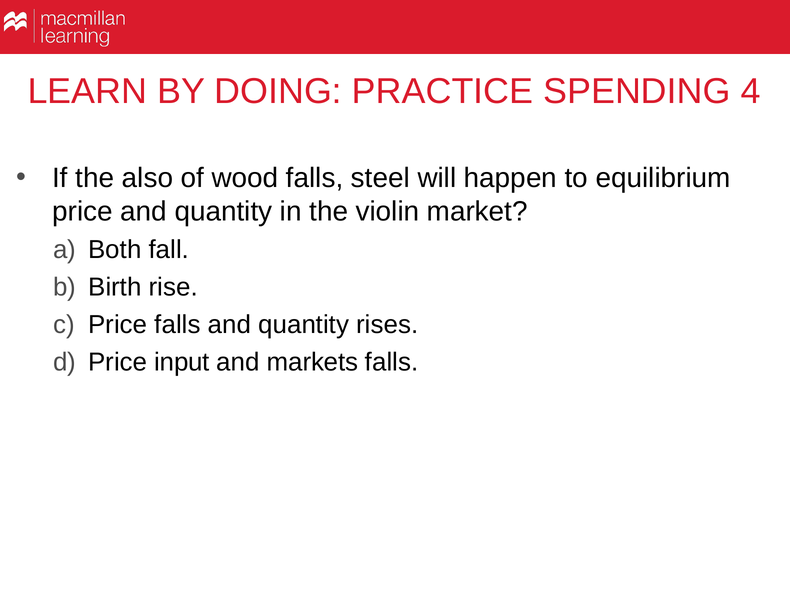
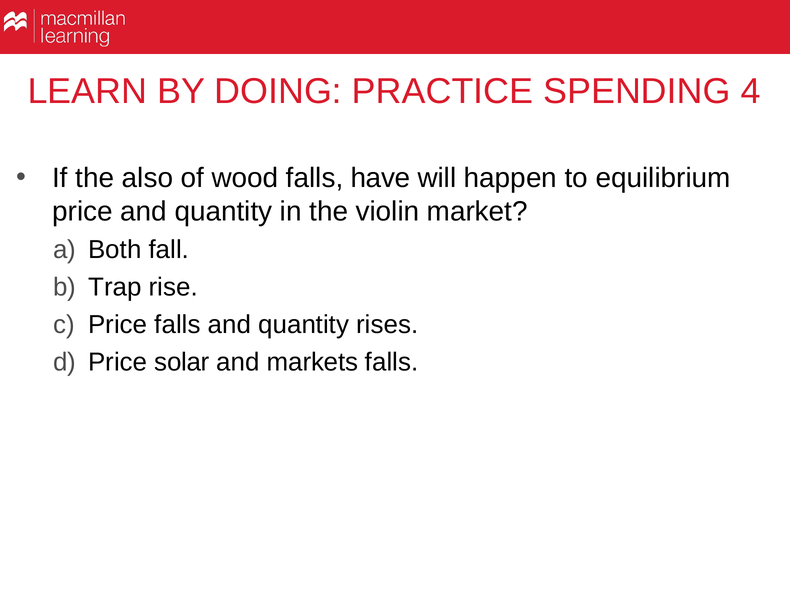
steel: steel -> have (381, 178)
Birth: Birth -> Trap (115, 287)
input: input -> solar (182, 362)
